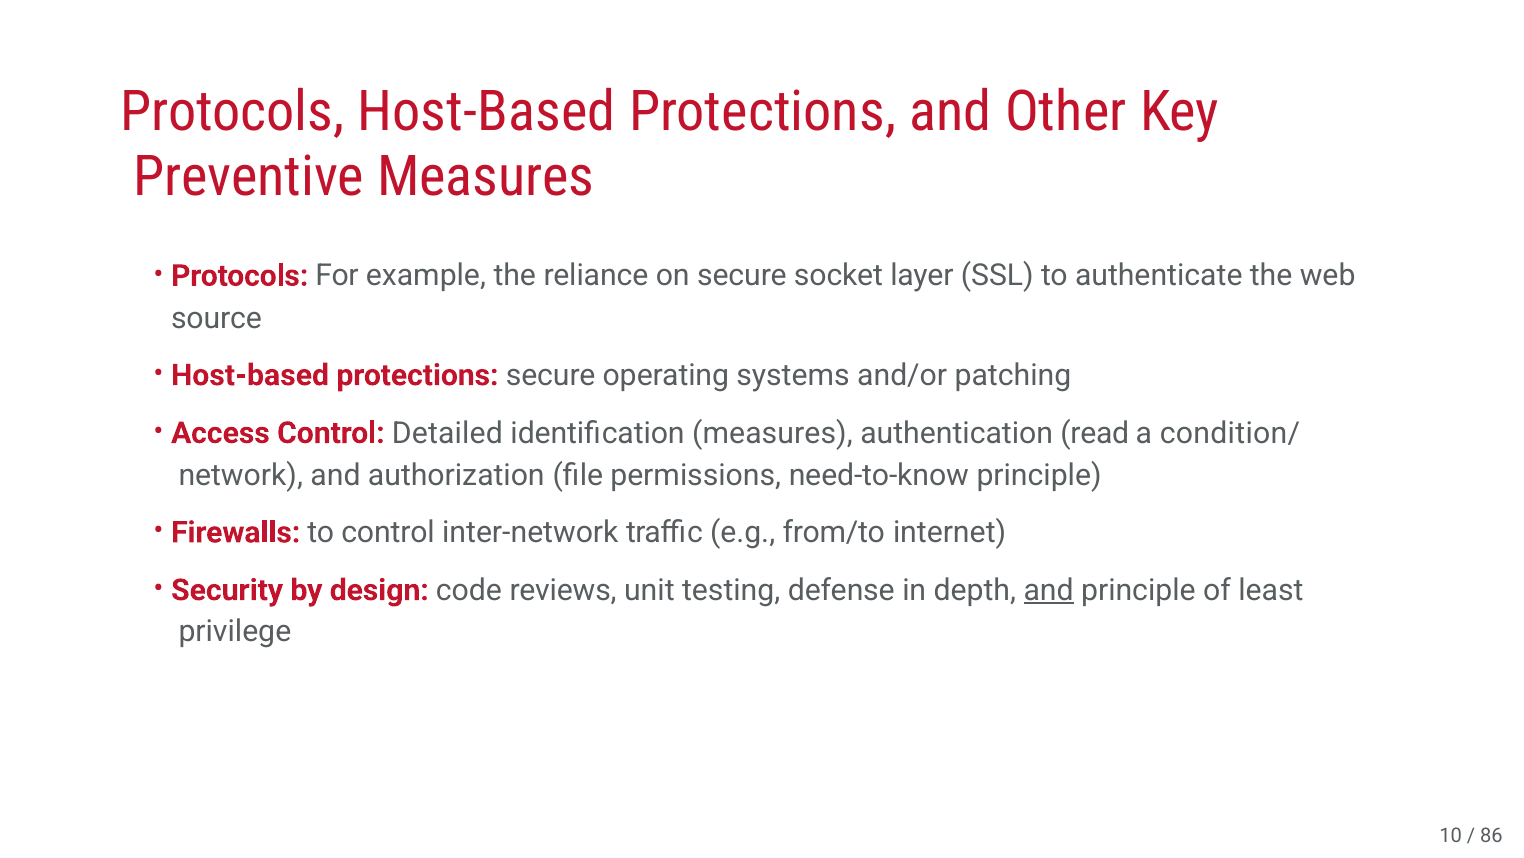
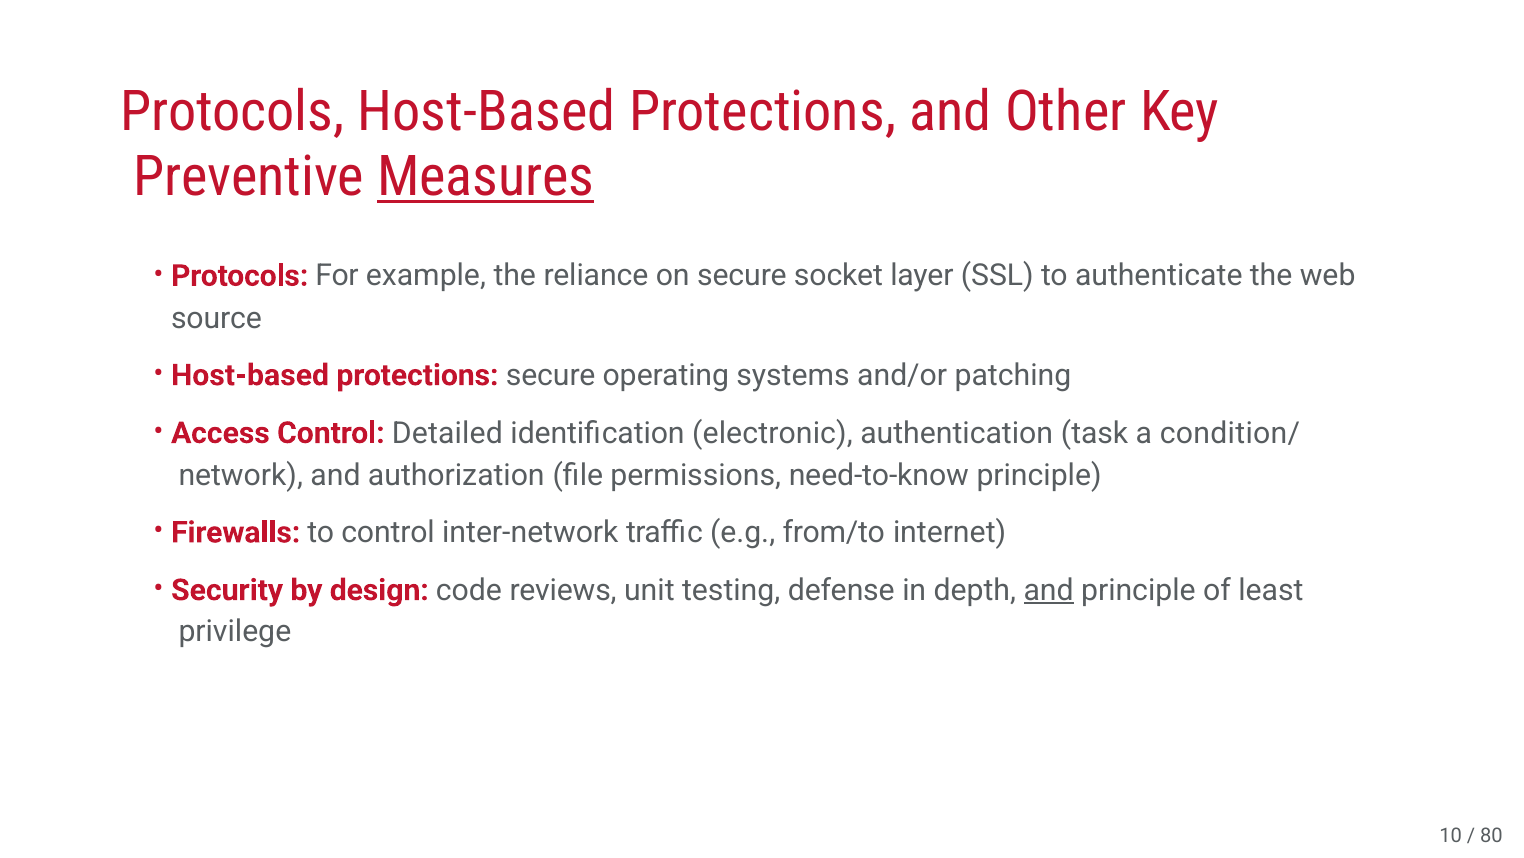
Measures underline: none -> present (486, 177)
identification measures: measures -> electronic (772, 433)
read: read -> task (1095, 433)
86: 86 -> 80 (1491, 835)
